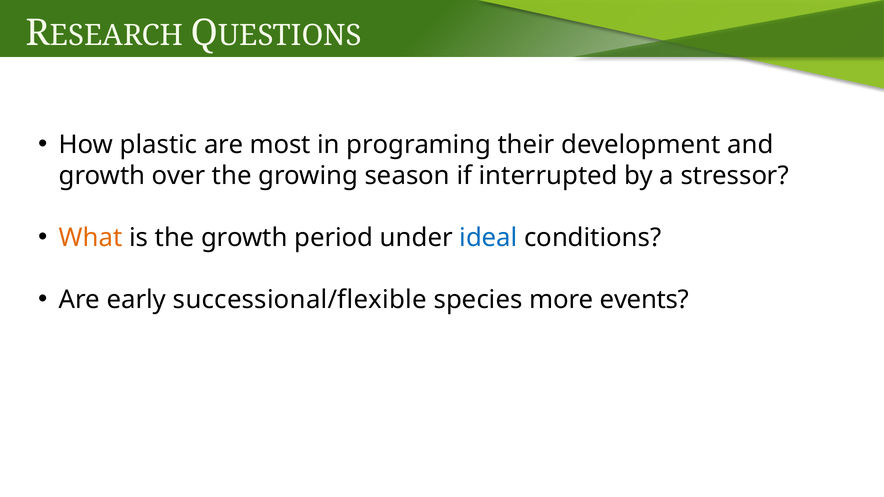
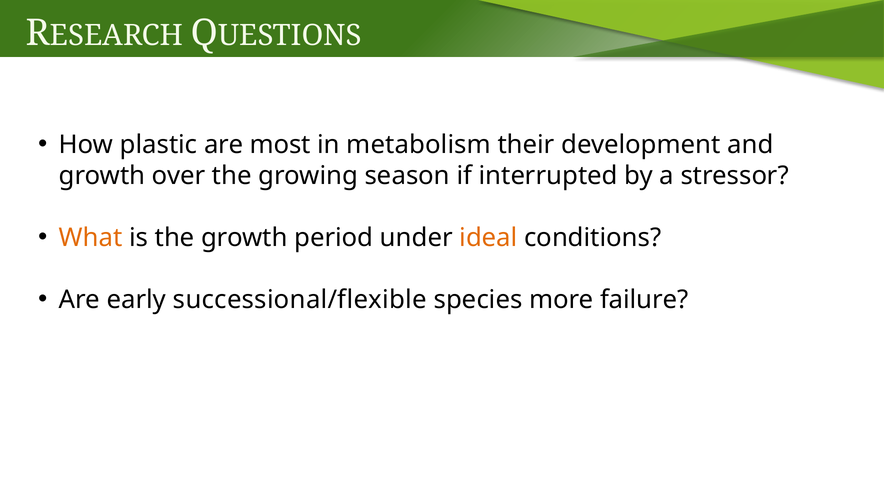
programing: programing -> metabolism (419, 145)
ideal colour: blue -> orange (488, 238)
events: events -> failure (644, 300)
